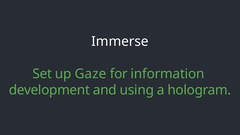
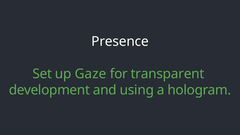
Immerse: Immerse -> Presence (120, 41)
information: information -> transparent (168, 74)
